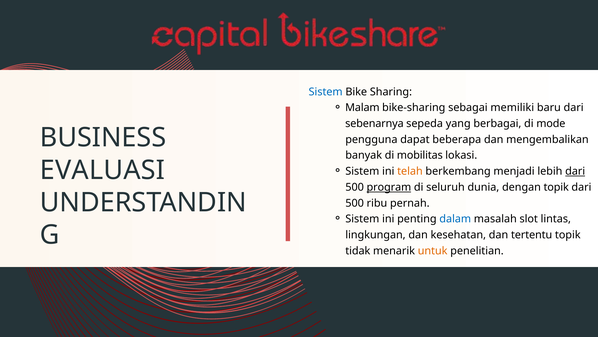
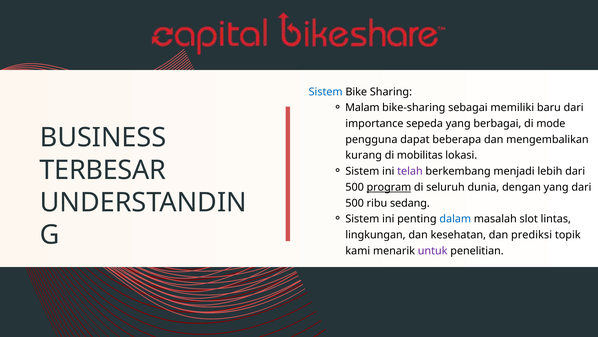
sebenarnya: sebenarnya -> importance (374, 123)
banyak: banyak -> kurang (364, 155)
EVALUASI: EVALUASI -> TERBESAR (103, 170)
telah colour: orange -> purple (410, 171)
dari underline: present -> none (575, 171)
dengan topik: topik -> yang (556, 187)
pernah: pernah -> sedang (410, 203)
tertentu: tertentu -> prediksi (532, 234)
tidak: tidak -> kami (358, 250)
untuk colour: orange -> purple (433, 250)
